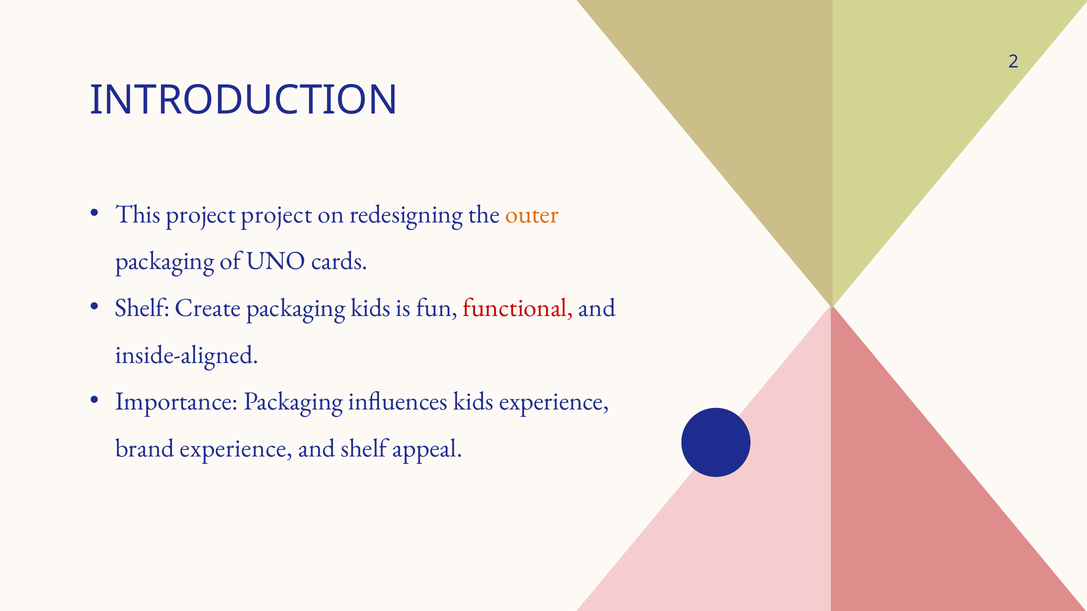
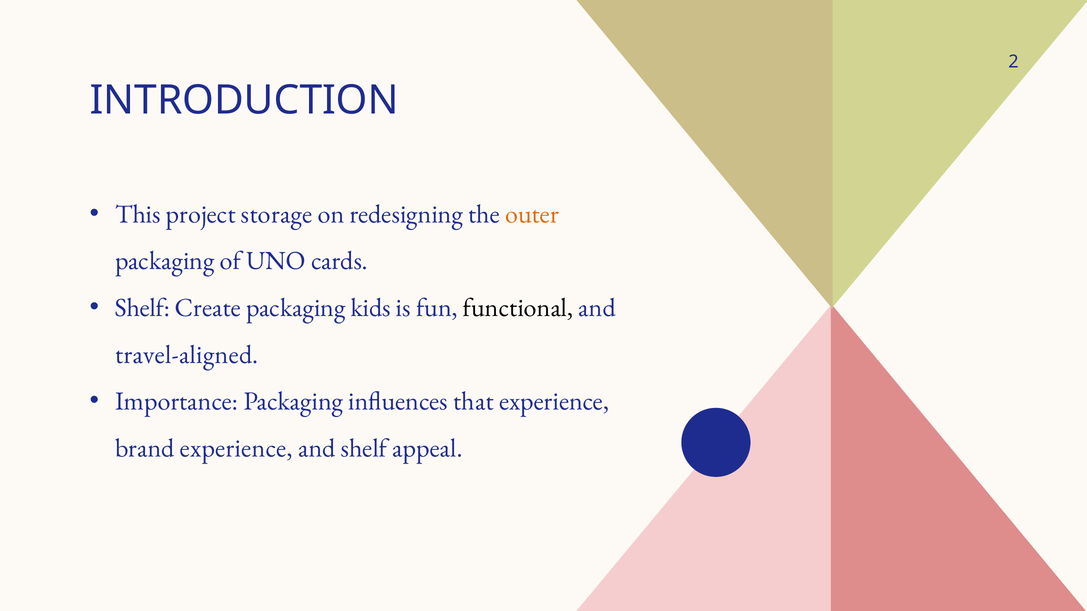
project project: project -> storage (277, 214)
functional colour: red -> black (518, 308)
inside-aligned: inside-aligned -> travel-aligned (187, 355)
influences kids: kids -> that (473, 402)
